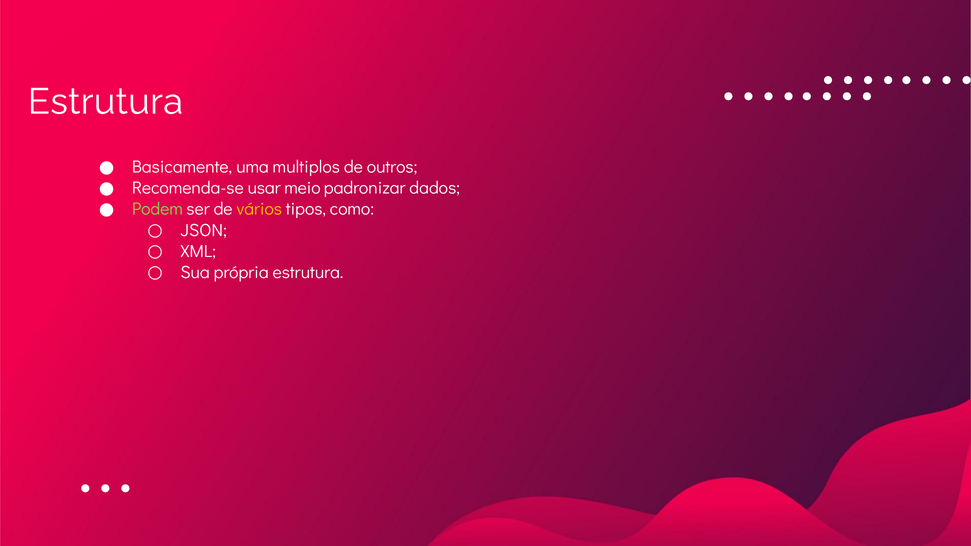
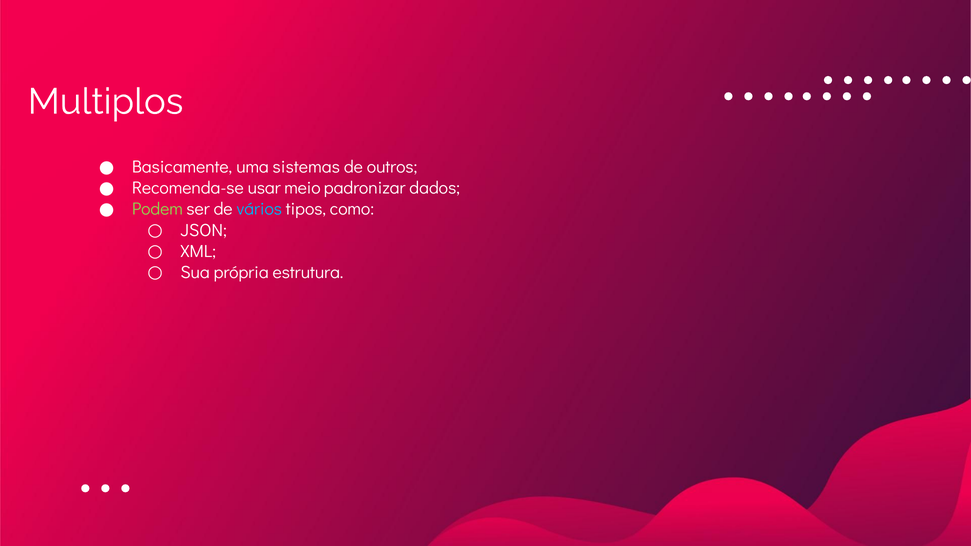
Estrutura: Estrutura -> Multiplos (106, 102)
multiplos: multiplos -> sistemas (306, 167)
vários colour: yellow -> light blue (259, 209)
